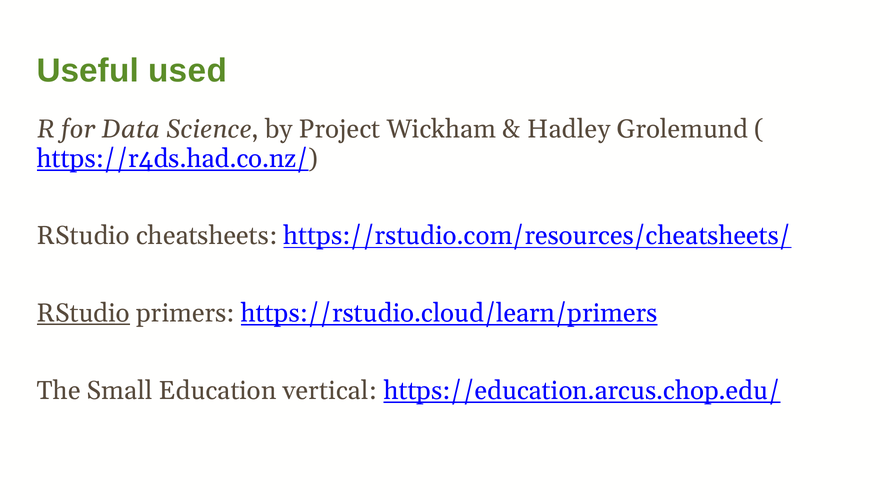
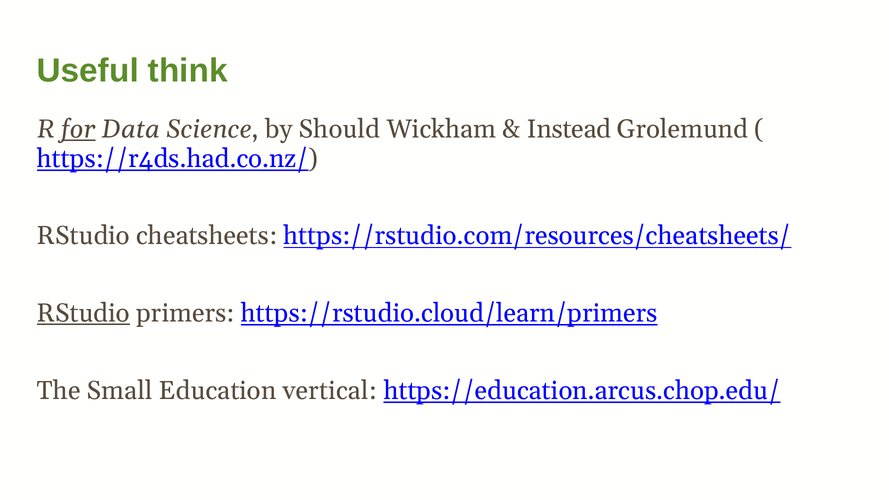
used: used -> think (188, 71)
for underline: none -> present (79, 129)
Project: Project -> Should (339, 129)
Hadley: Hadley -> Instead (569, 129)
